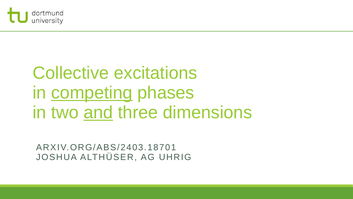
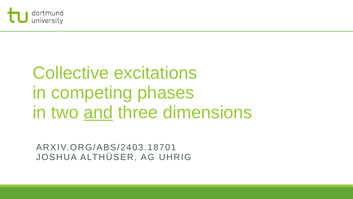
competing underline: present -> none (92, 93)
